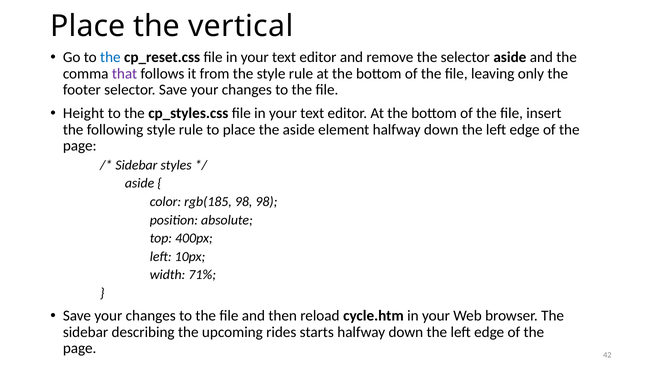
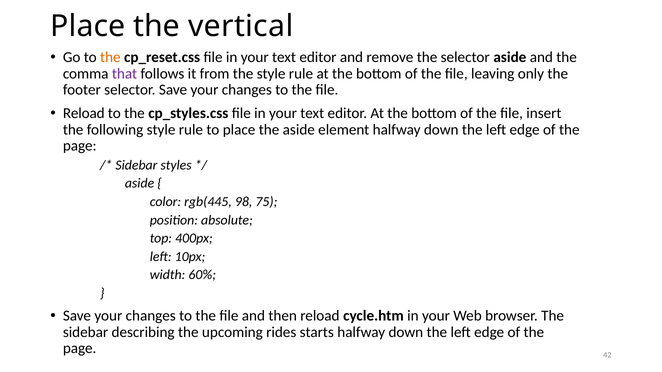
the colour: blue -> orange (110, 57)
Height: Height -> Reload (84, 113)
rgb(185: rgb(185 -> rgb(445 (208, 202)
98 98: 98 -> 75 (266, 202)
71%: 71% -> 60% (202, 275)
